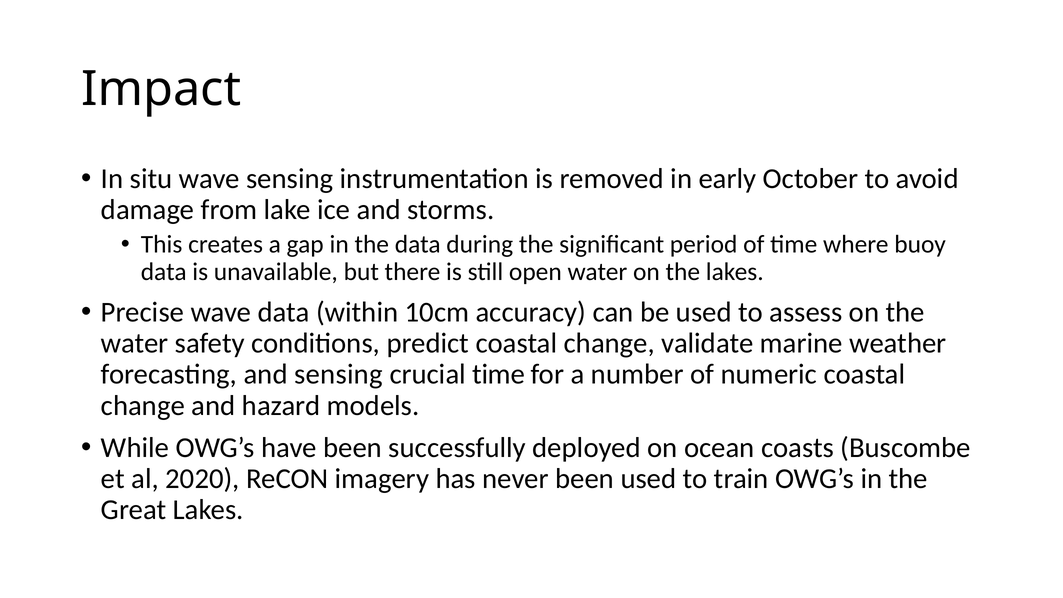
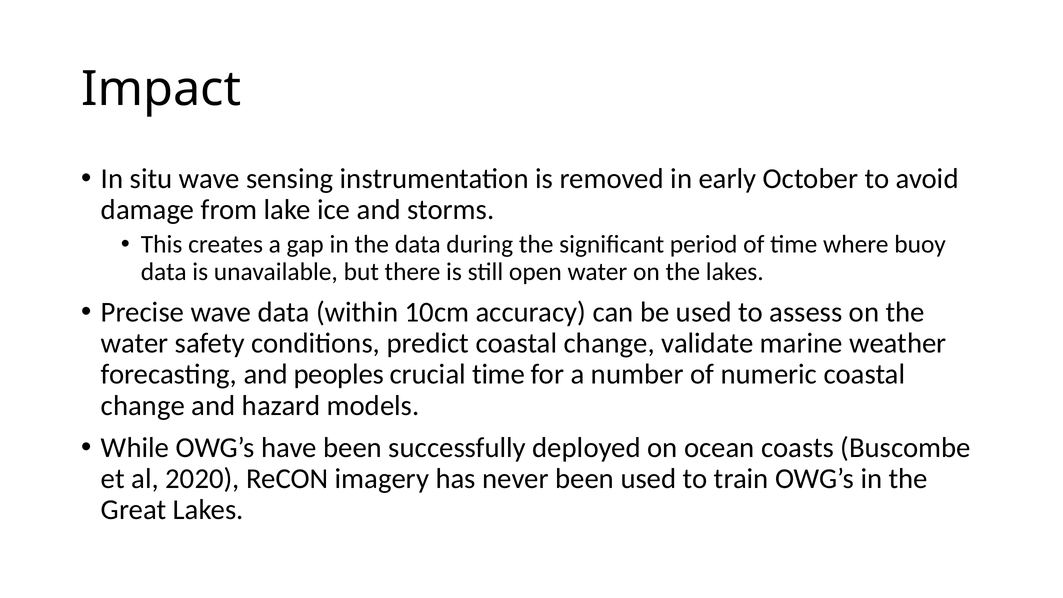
and sensing: sensing -> peoples (339, 374)
